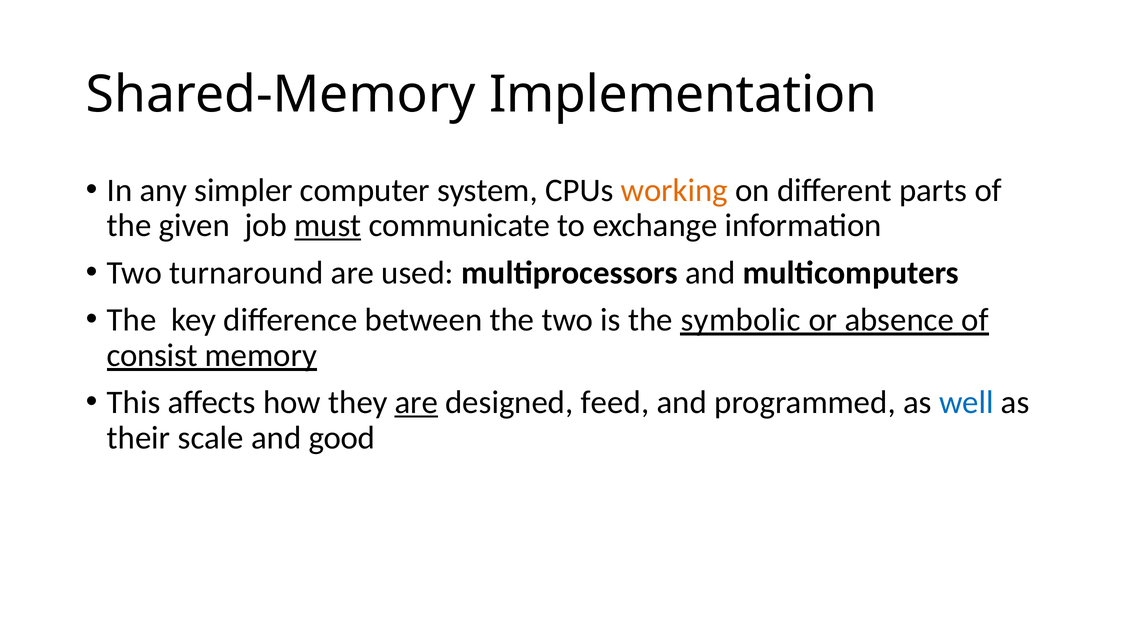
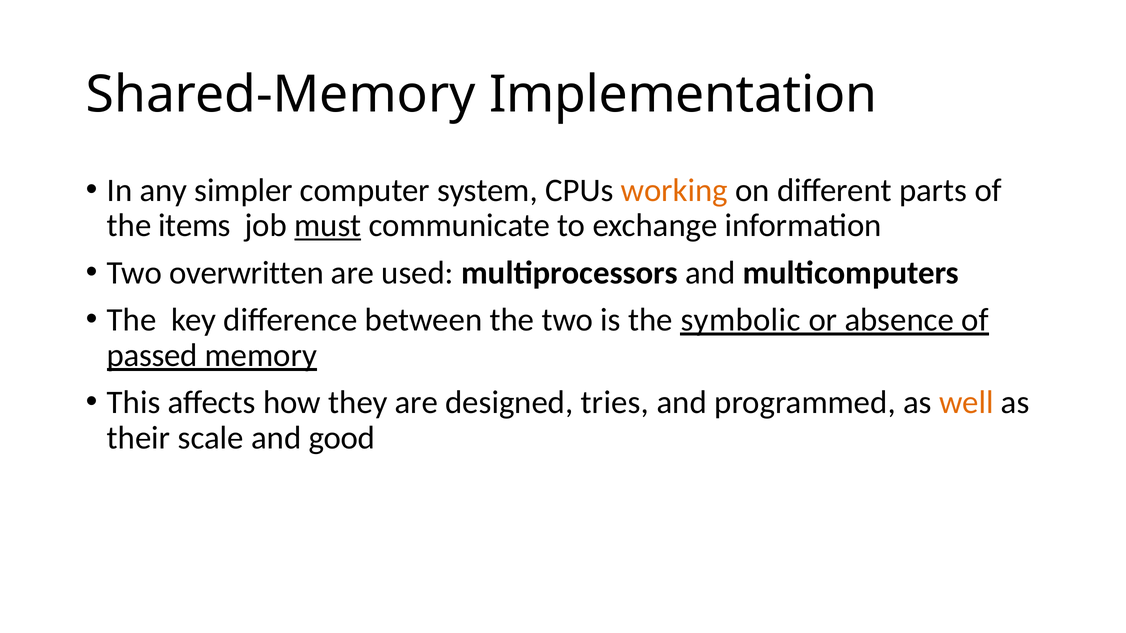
given: given -> items (195, 226)
turnaround: turnaround -> overwritten (247, 273)
consist: consist -> passed (152, 355)
are underline: present -> none (416, 403)
feed: feed -> tries (615, 403)
well colour: blue -> orange (966, 403)
